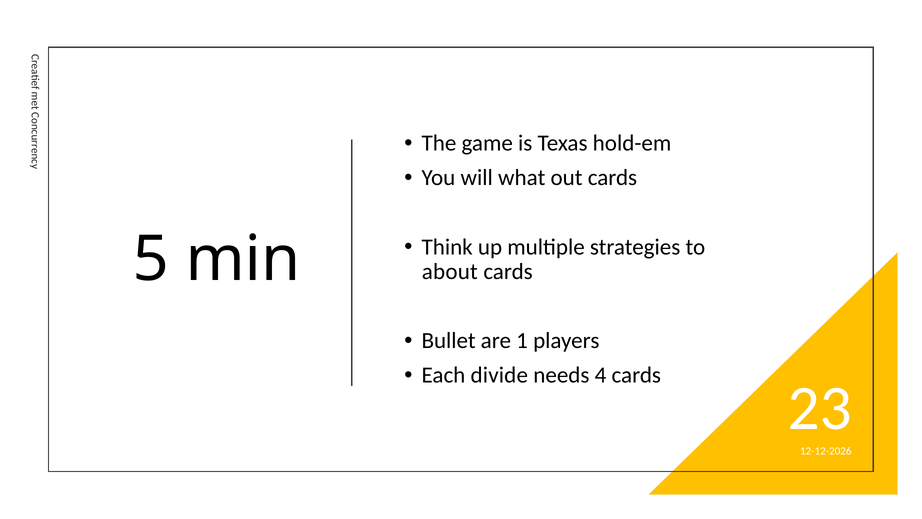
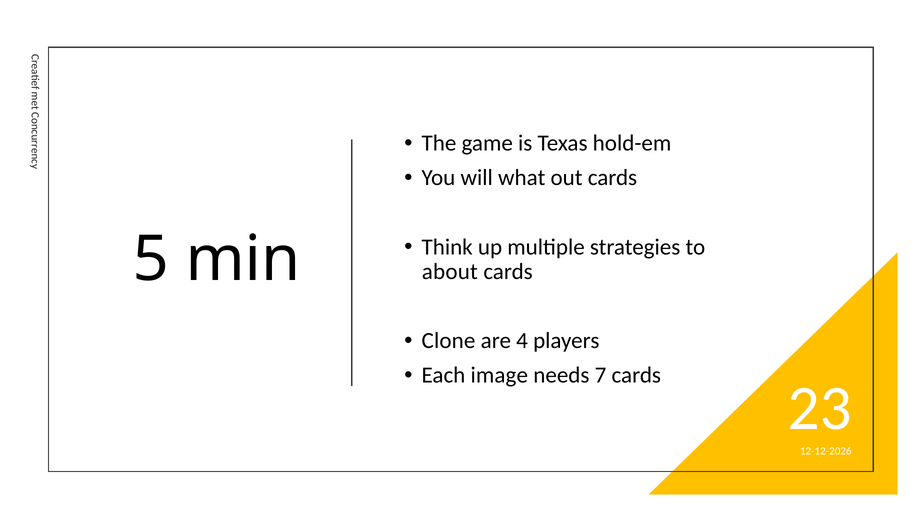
Bullet: Bullet -> Clone (449, 341)
1: 1 -> 4 (522, 341)
divide: divide -> image (499, 375)
4: 4 -> 7 (601, 375)
